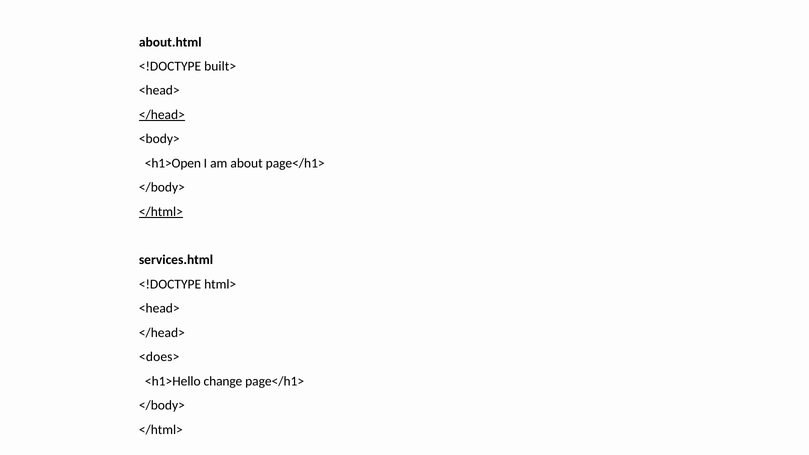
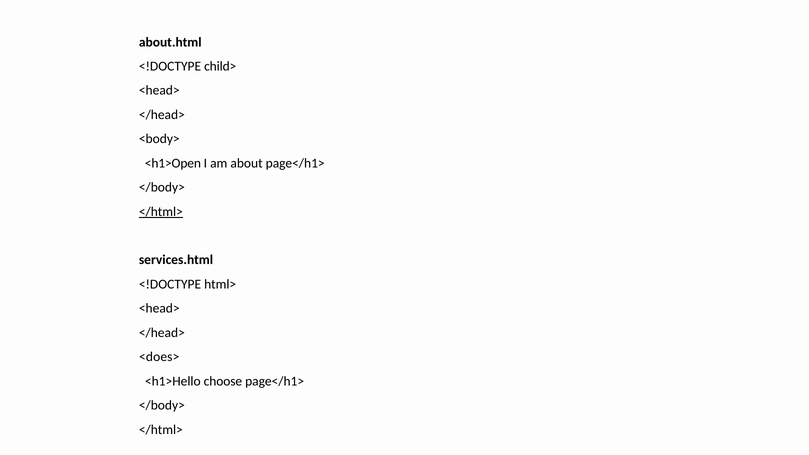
built>: built> -> child> (220, 66)
</head> underline: present -> none (162, 115)
change: change -> choose (223, 381)
